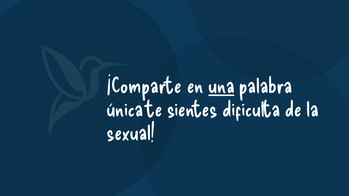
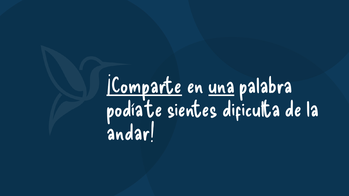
¡Comparte underline: none -> present (144, 86)
única: única -> podía (125, 110)
sexual: sexual -> andar (131, 133)
